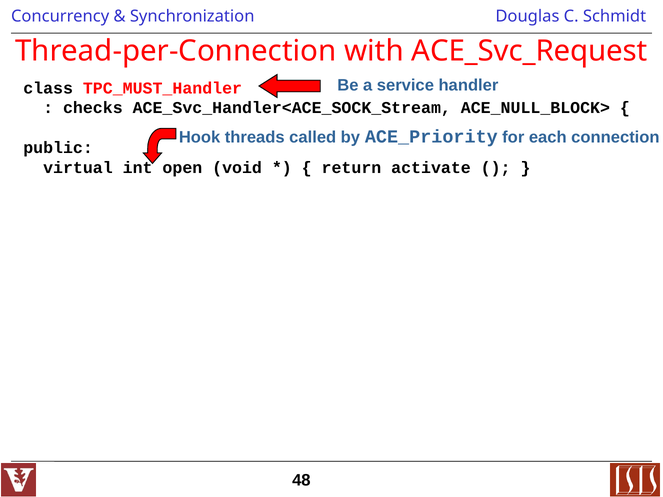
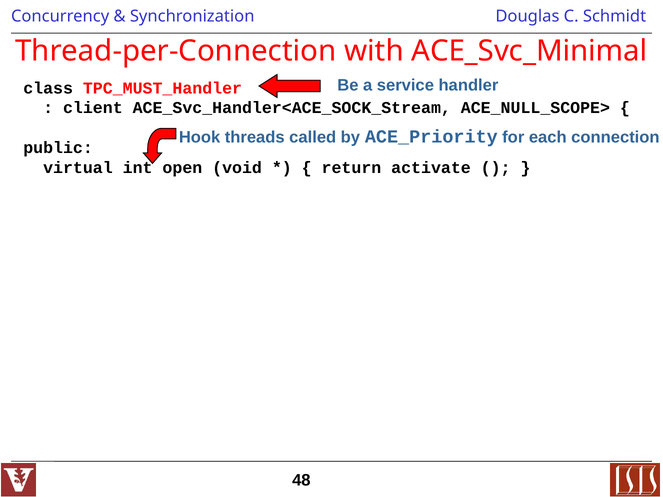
ACE_Svc_Request: ACE_Svc_Request -> ACE_Svc_Minimal (529, 51)
checks: checks -> client (93, 108)
ACE_NULL_BLOCK>: ACE_NULL_BLOCK> -> ACE_NULL_SCOPE> (535, 108)
